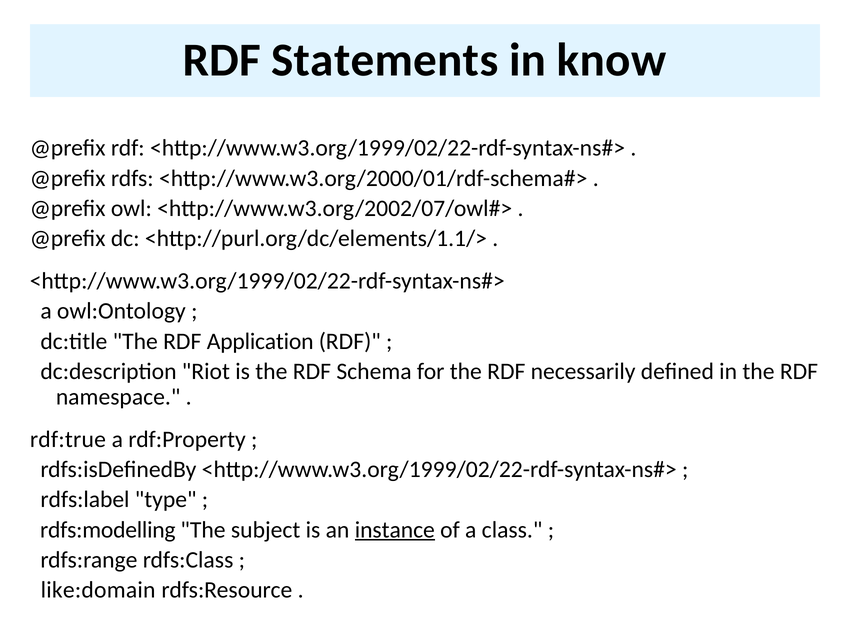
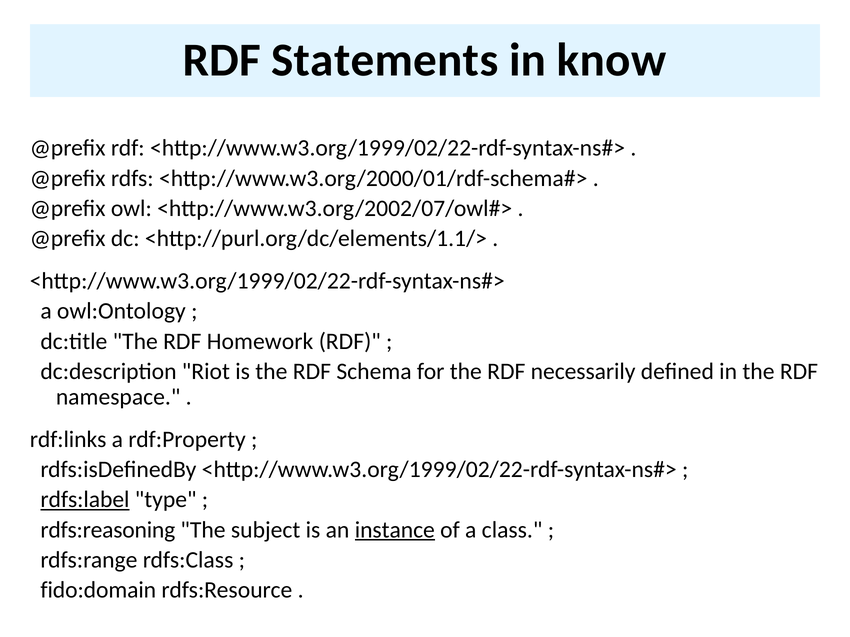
Application: Application -> Homework (260, 342)
rdf:true: rdf:true -> rdf:links (68, 440)
rdfs:label underline: none -> present (85, 500)
rdfs:modelling: rdfs:modelling -> rdfs:reasoning (108, 530)
like:domain: like:domain -> fido:domain (98, 591)
